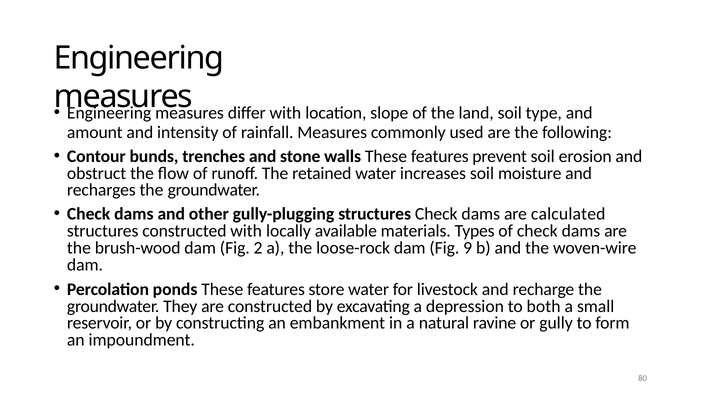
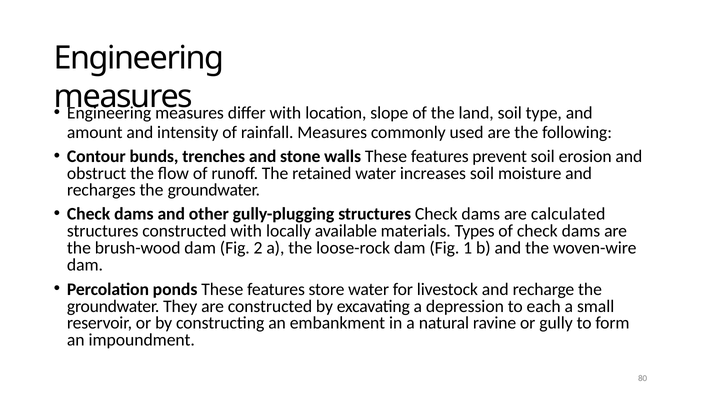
9: 9 -> 1 (468, 248)
both: both -> each (544, 306)
